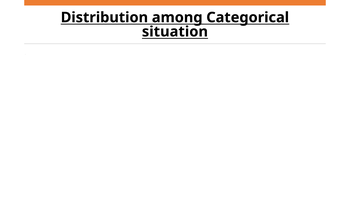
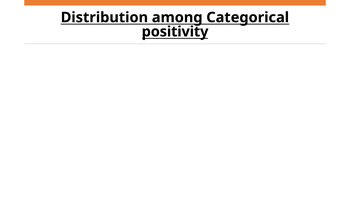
situation: situation -> positivity (175, 32)
